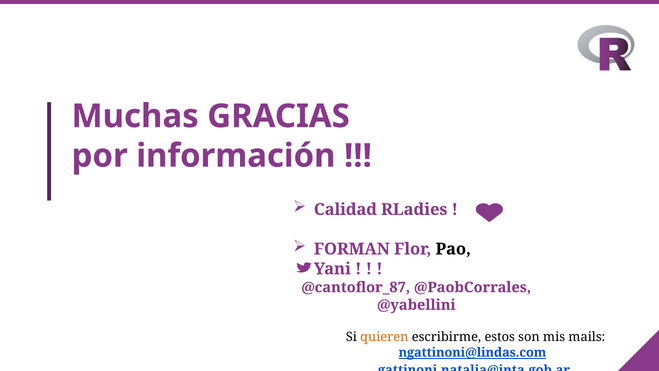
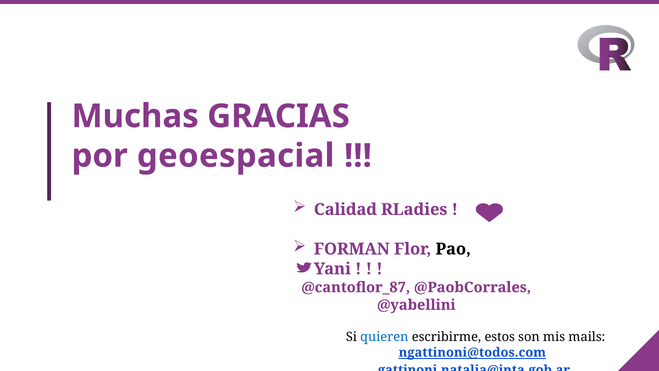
información: información -> geoespacial (236, 156)
quieren colour: orange -> blue (384, 337)
ngattinoni@lindas.com: ngattinoni@lindas.com -> ngattinoni@todos.com (472, 352)
